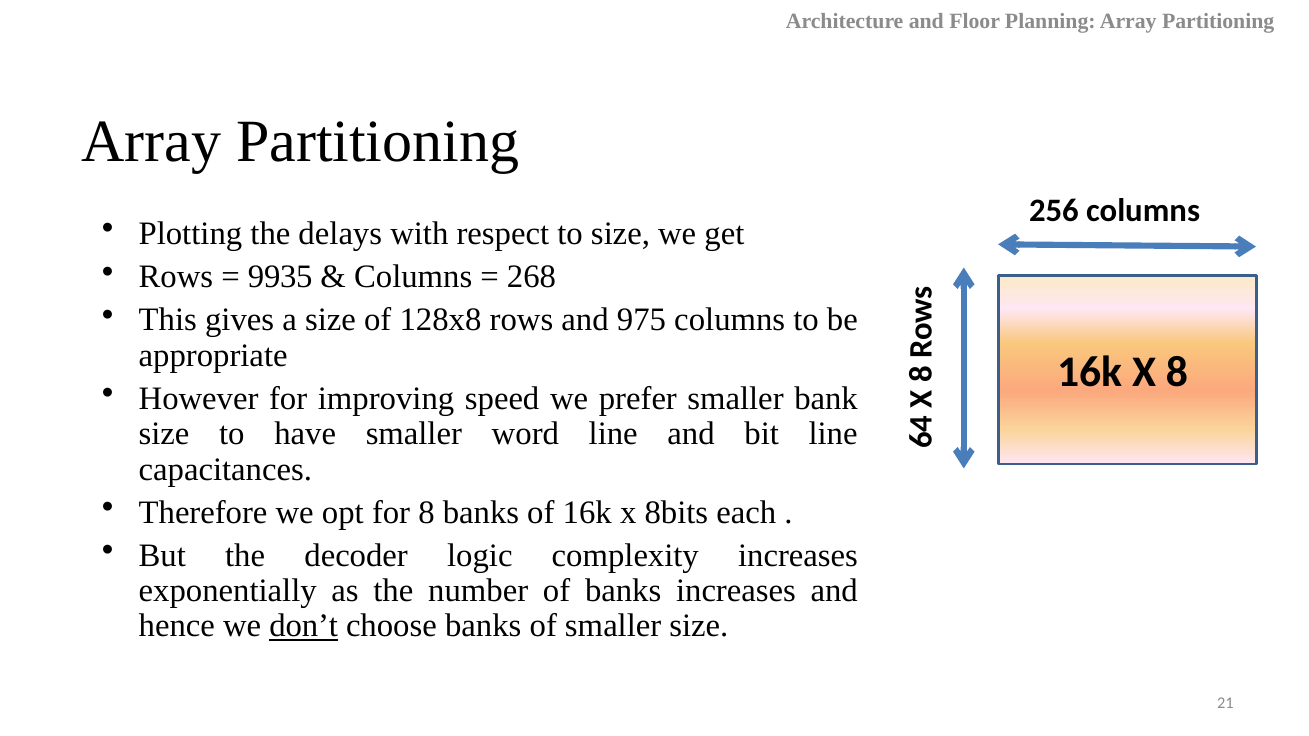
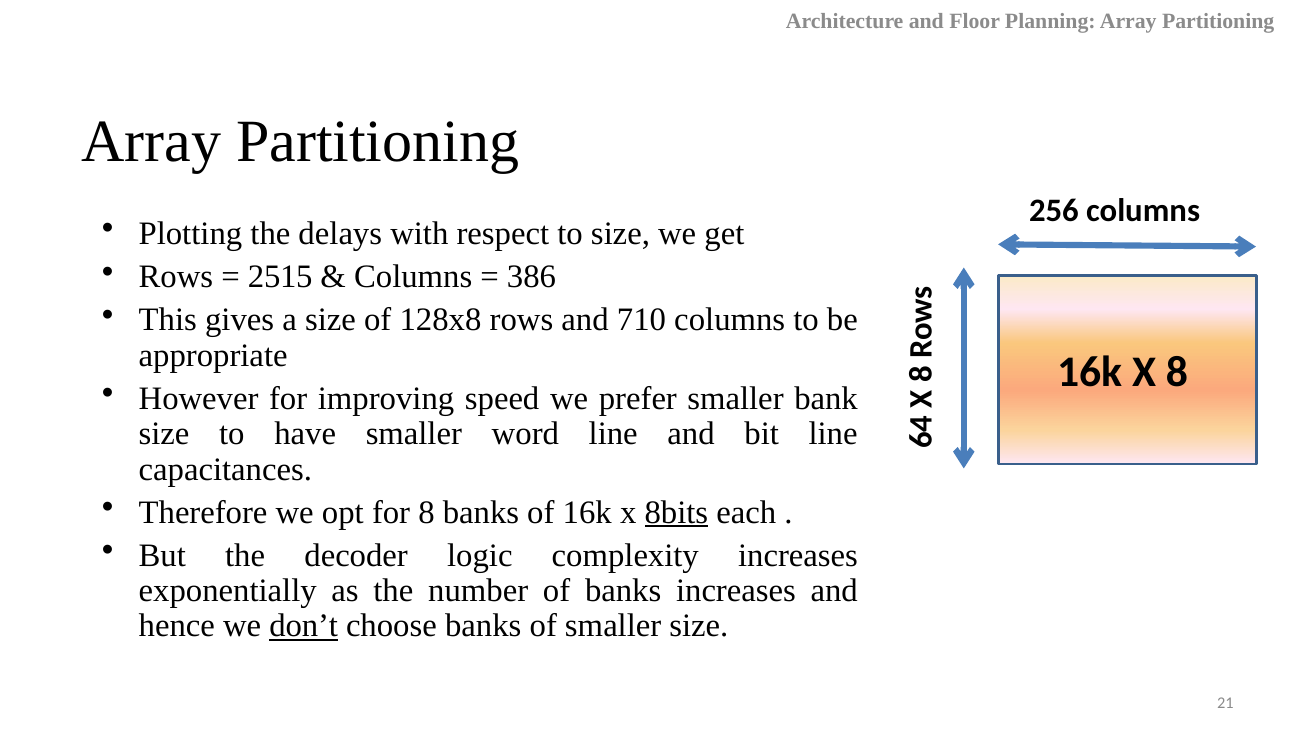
9935: 9935 -> 2515 (280, 277)
268: 268 -> 386 (532, 277)
975: 975 -> 710 (641, 320)
8bits underline: none -> present (676, 513)
